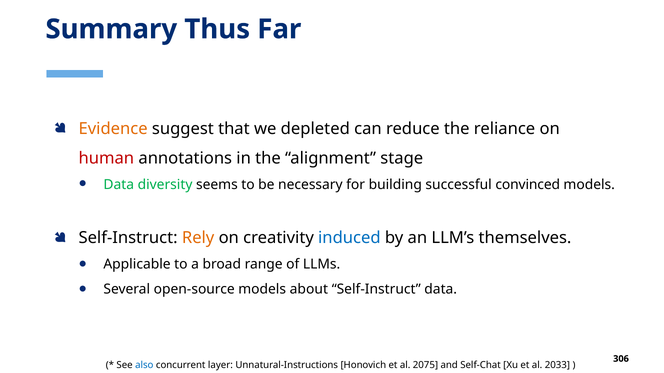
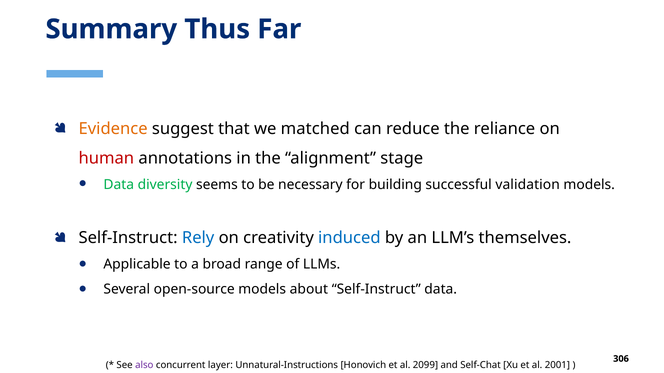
depleted: depleted -> matched (315, 129)
convinced: convinced -> validation (528, 185)
Rely colour: orange -> blue (198, 238)
also colour: blue -> purple (144, 366)
2075: 2075 -> 2099 (425, 366)
2033: 2033 -> 2001 (557, 366)
